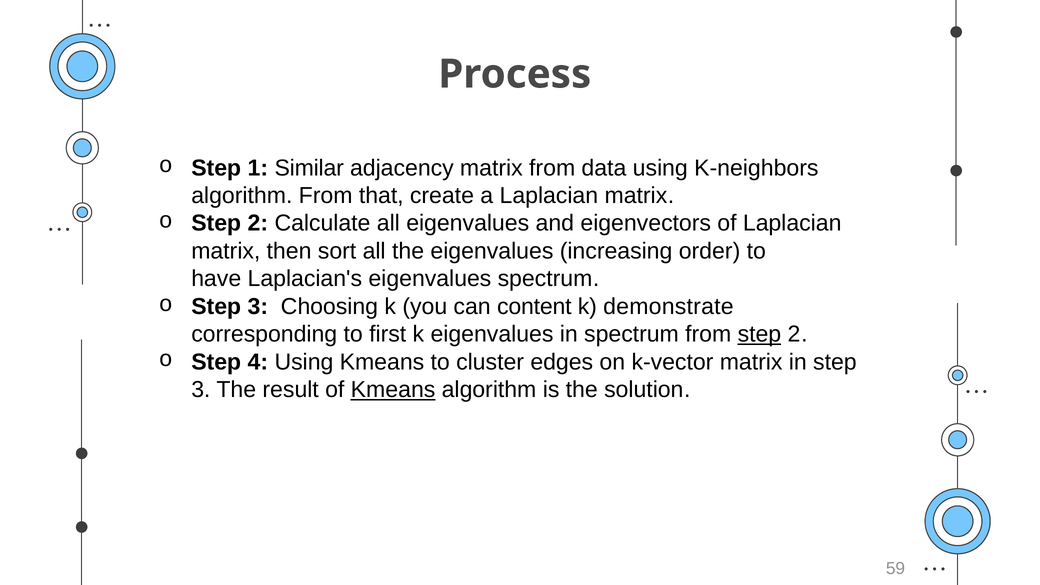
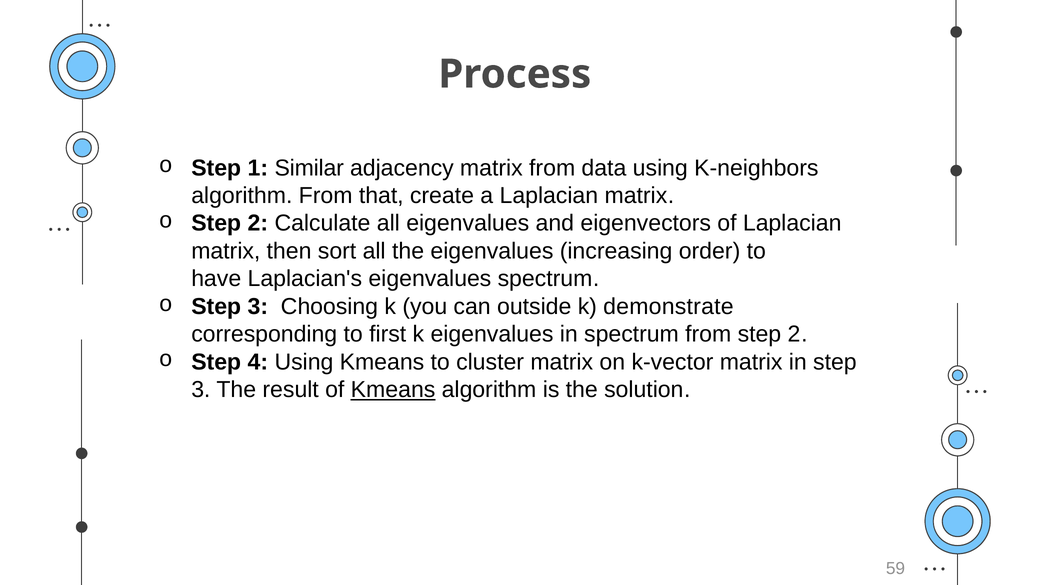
content: content -> outside (534, 307)
step underline: present -> none (759, 334)
cluster edges: edges -> matrix (562, 362)
